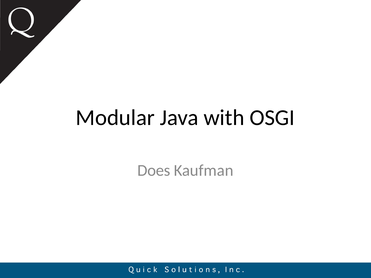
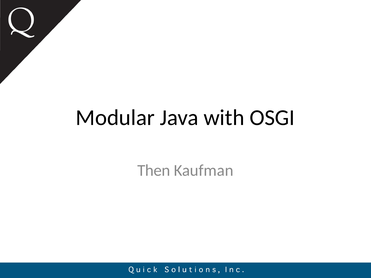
Does: Does -> Then (154, 171)
